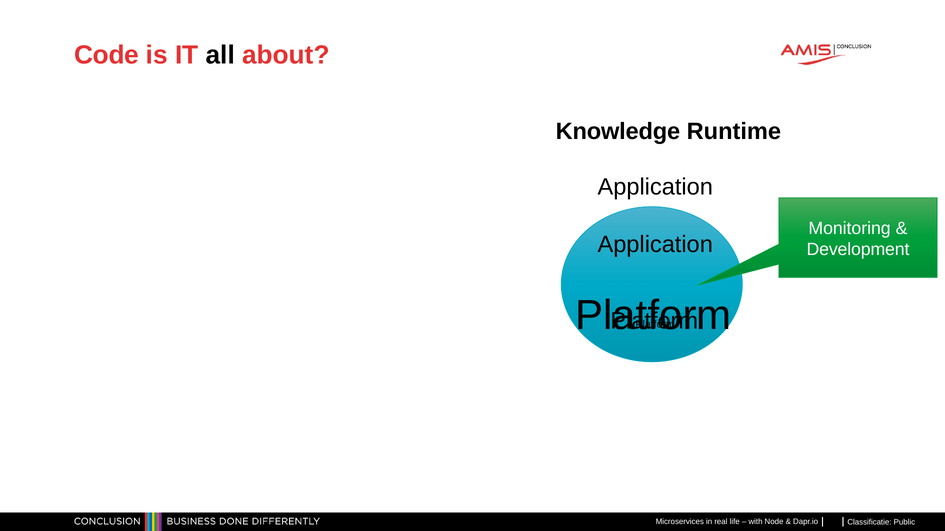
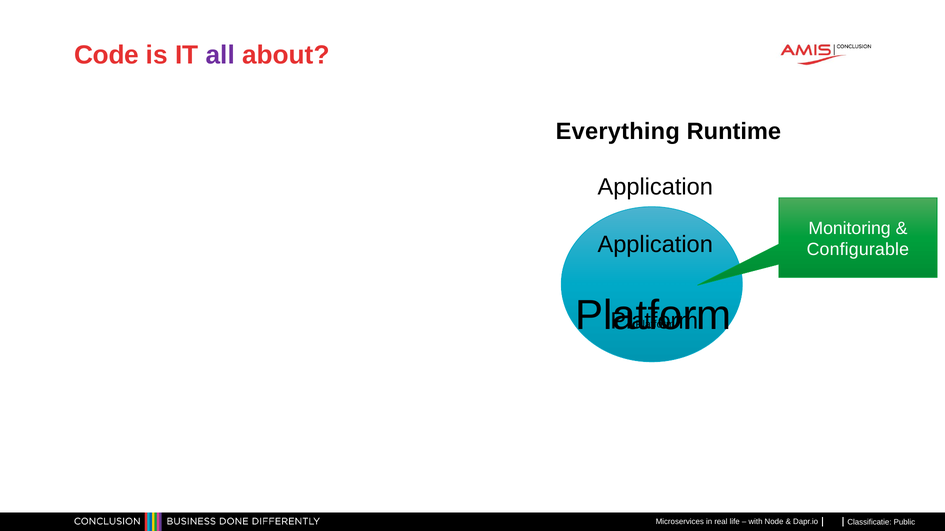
all colour: black -> purple (220, 55)
Knowledge: Knowledge -> Everything (618, 132)
Development: Development -> Configurable (858, 250)
